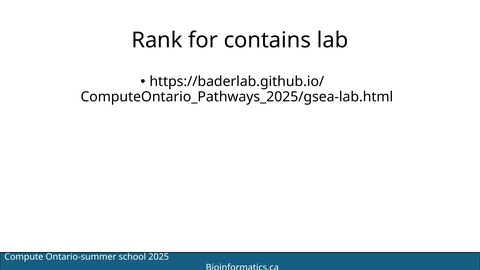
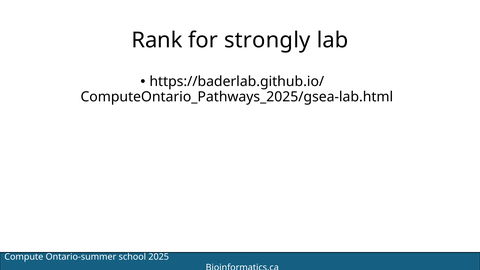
contains: contains -> strongly (267, 40)
